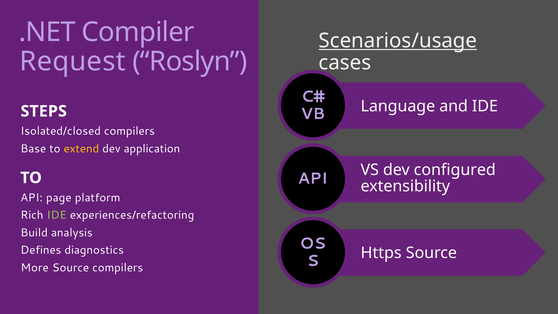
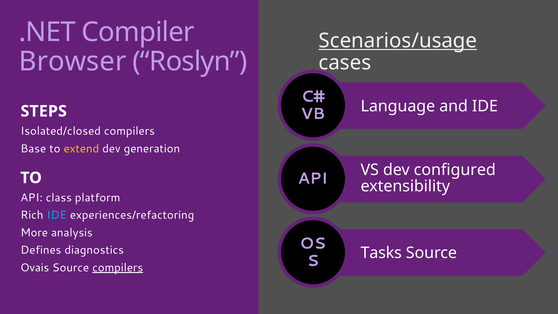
Request: Request -> Browser (73, 61)
application: application -> generation (152, 149)
page: page -> class (59, 198)
IDE colour: light green -> light blue (57, 215)
Build: Build -> More (34, 233)
Https: Https -> Tasks (381, 253)
More: More -> Ovais (35, 267)
compilers underline: none -> present (118, 267)
